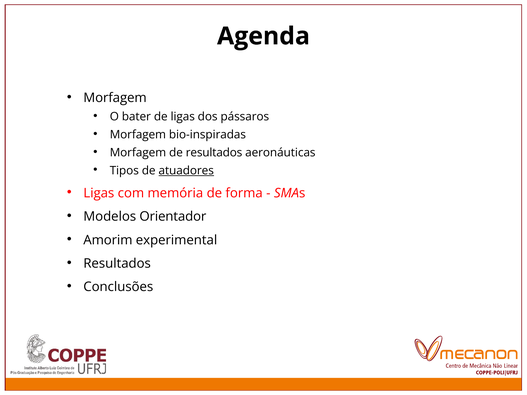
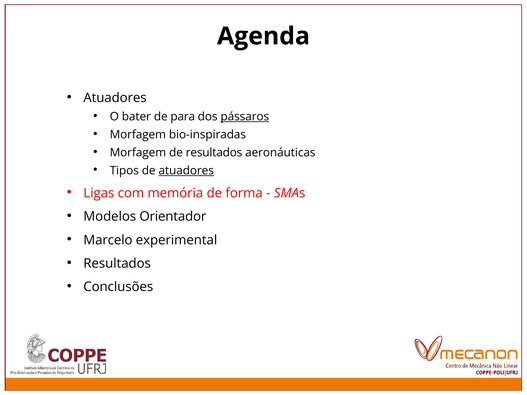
Morfagem: Morfagem -> Atuadores (115, 98)
de ligas: ligas -> para (183, 117)
pássaros underline: none -> present (245, 117)
Amorim: Amorim -> Marcelo (108, 240)
